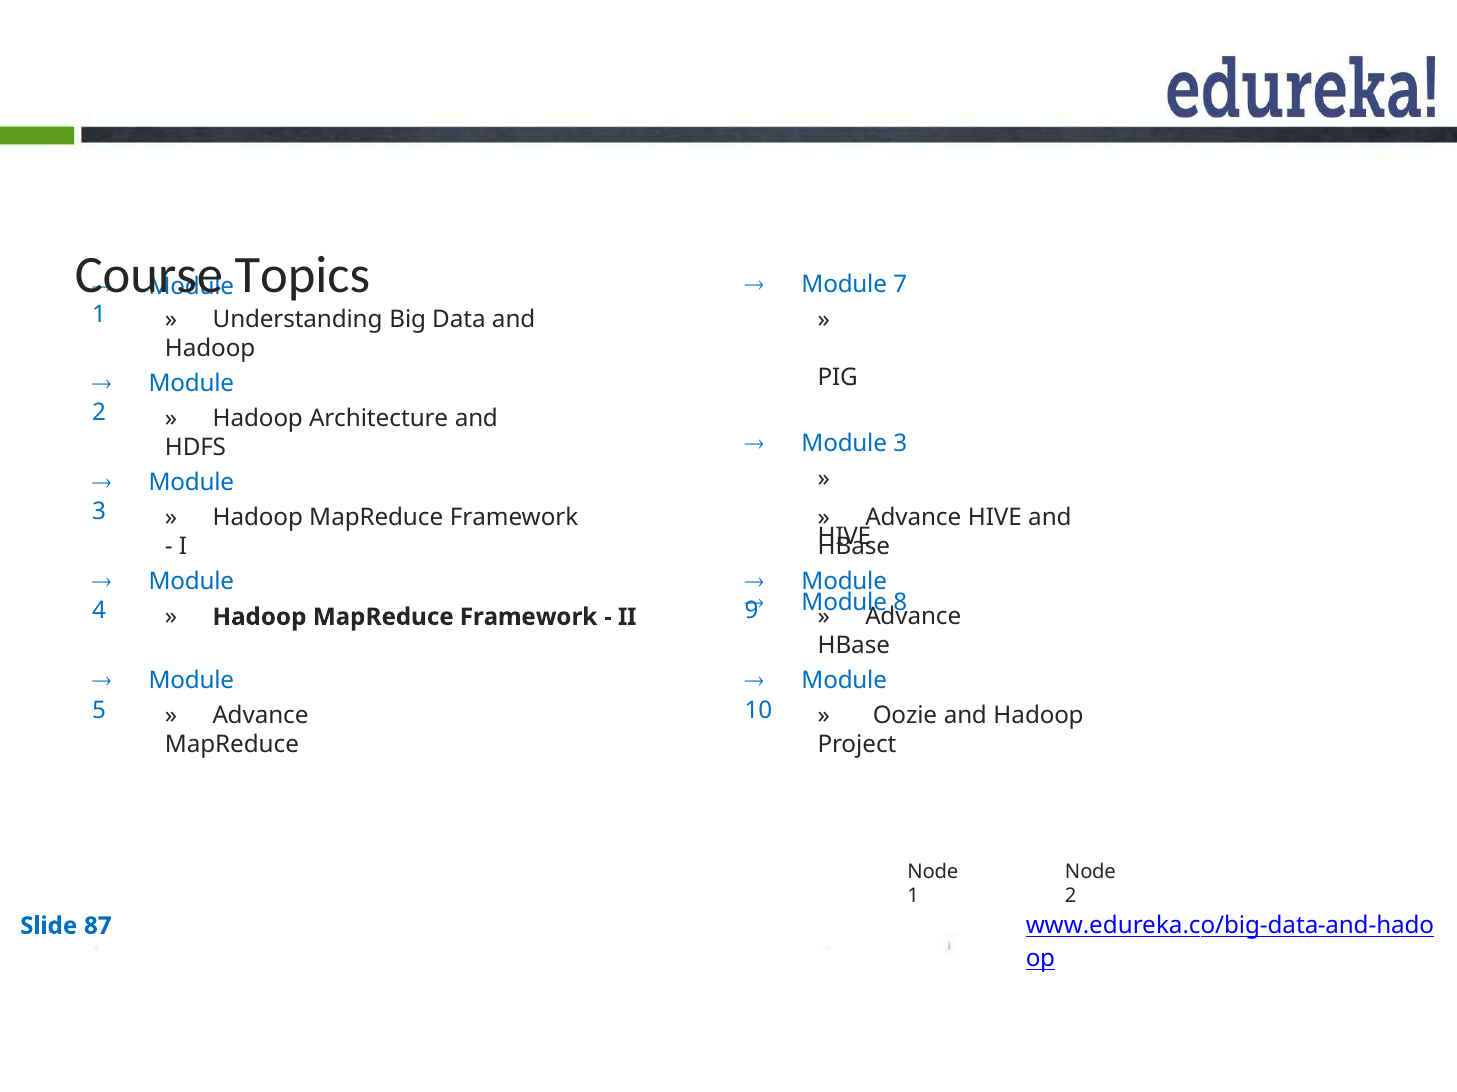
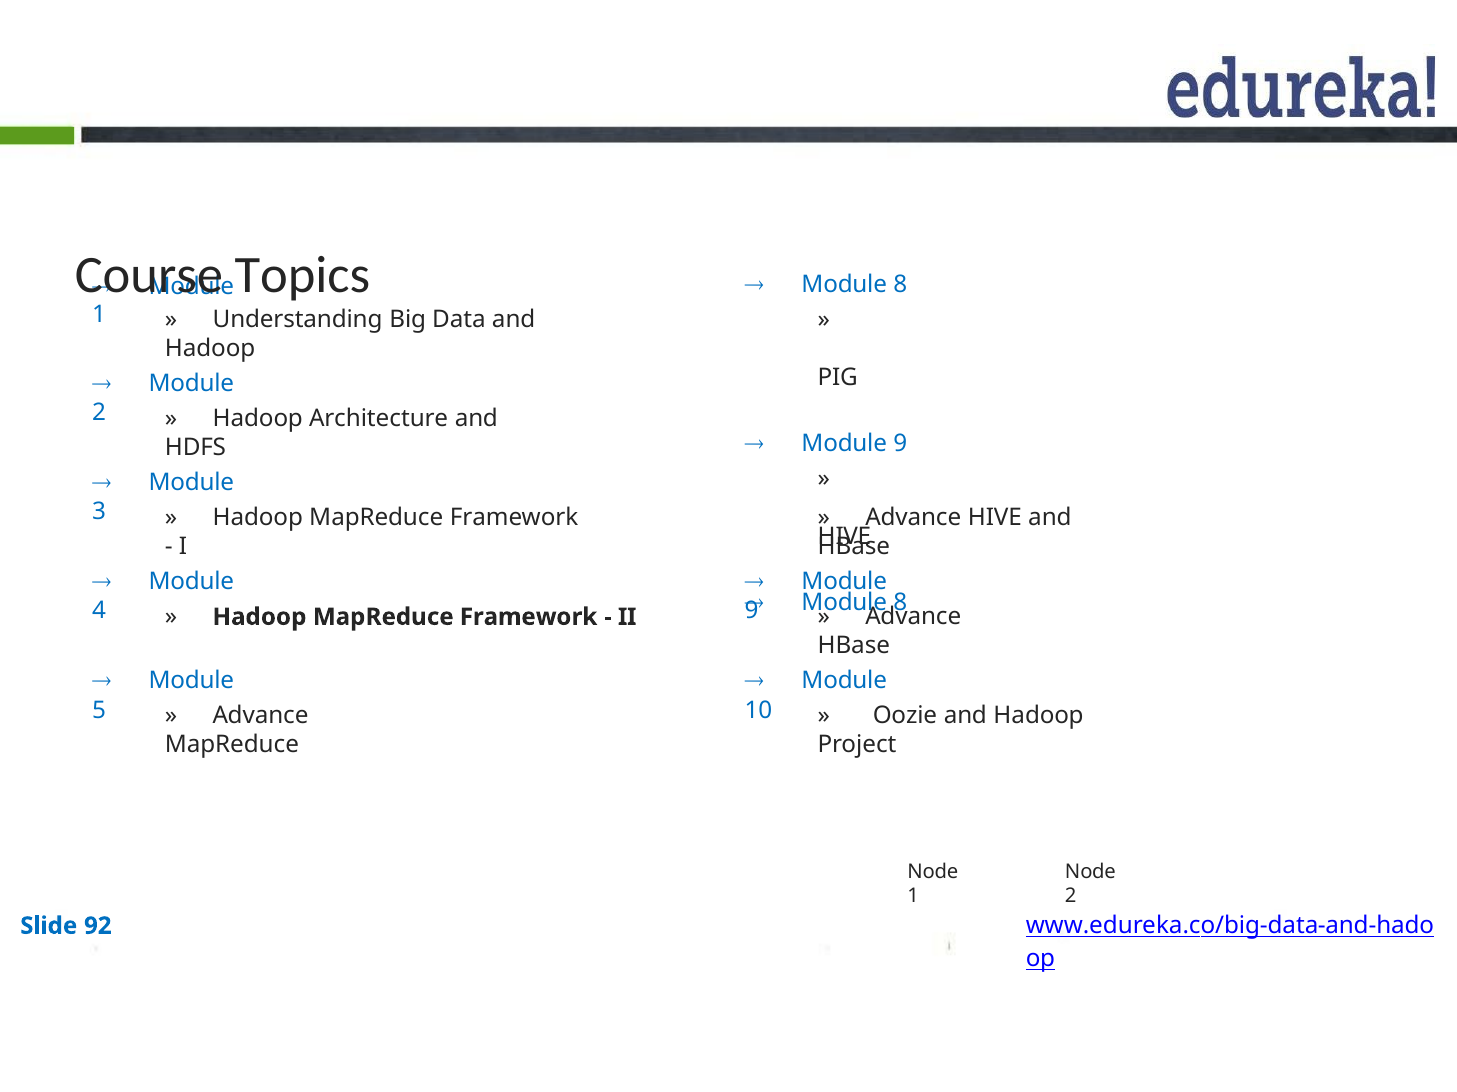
7: 7 -> 8 (900, 285)
3: 3 -> 9 (900, 444)
87: 87 -> 92 (98, 926)
